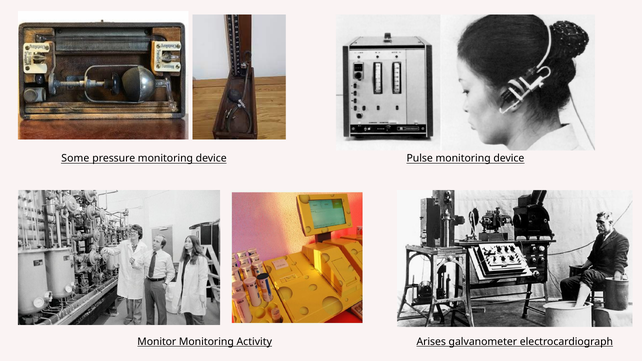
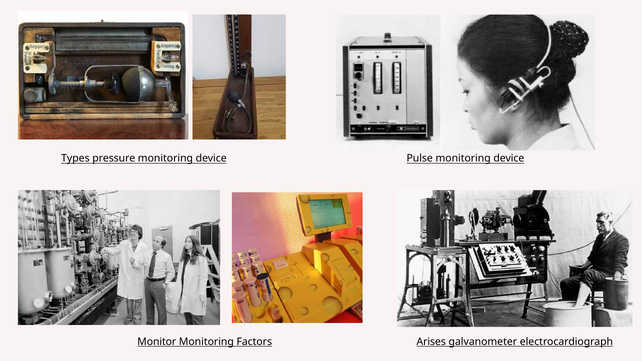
Some: Some -> Types (75, 158)
Activity: Activity -> Factors (254, 342)
